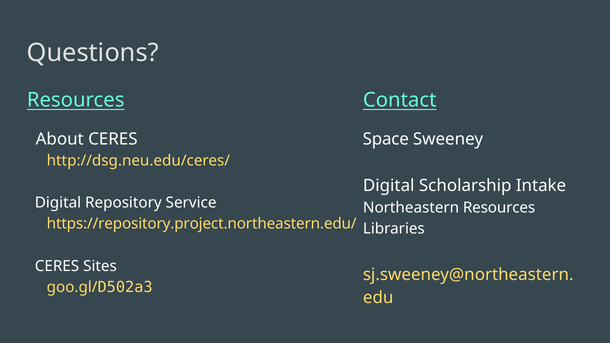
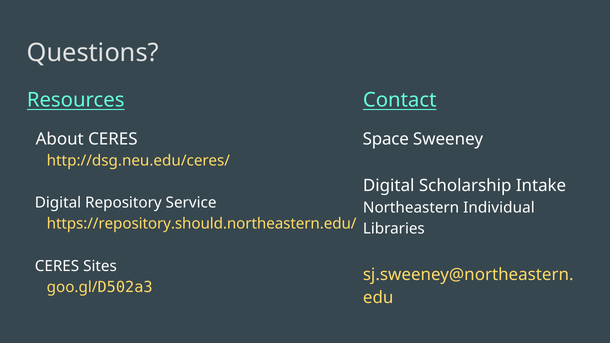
Northeastern Resources: Resources -> Individual (499, 208)
https://repository.project.northeastern.edu/: https://repository.project.northeastern.edu/ -> https://repository.should.northeastern.edu/ (202, 224)
